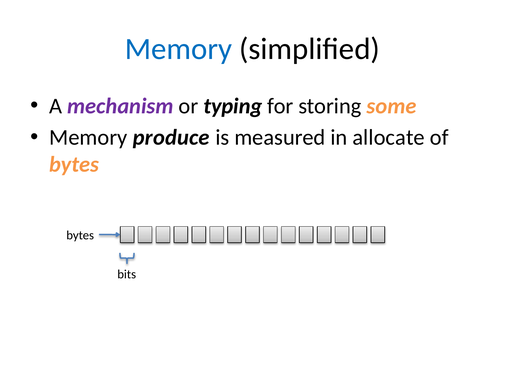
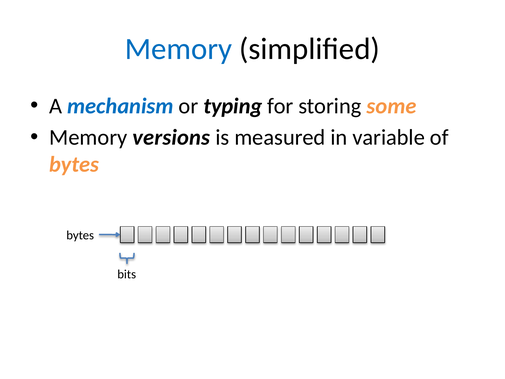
mechanism colour: purple -> blue (120, 106)
produce: produce -> versions (171, 137)
allocate: allocate -> variable (389, 137)
